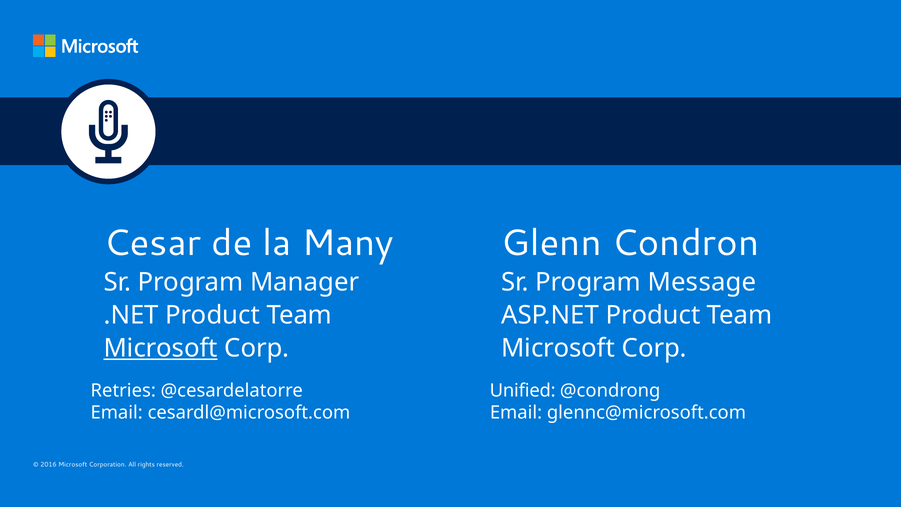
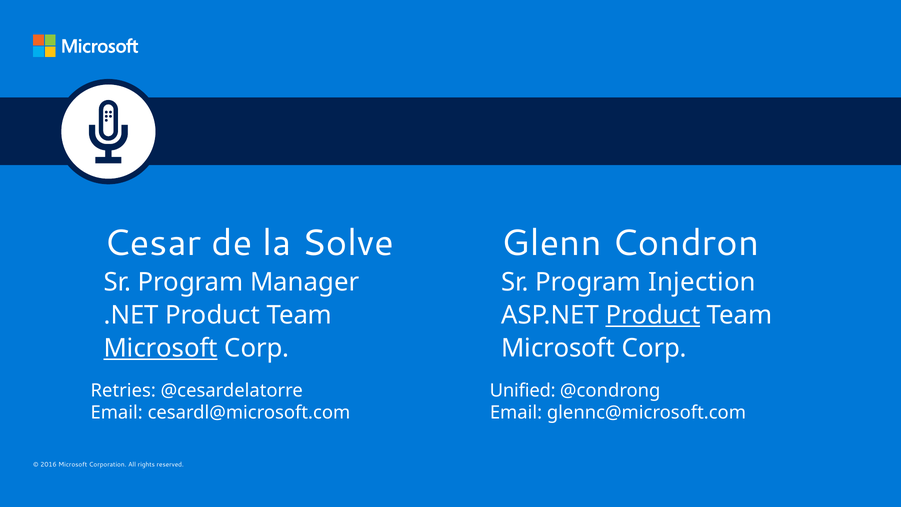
Many: Many -> Solve (348, 243)
Message: Message -> Injection (702, 282)
Product underline: none -> present (653, 315)
